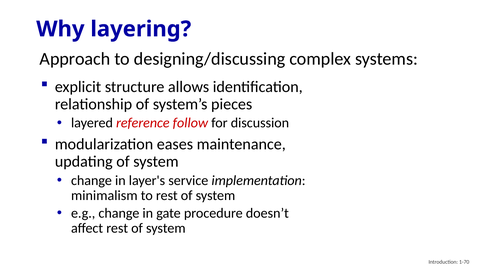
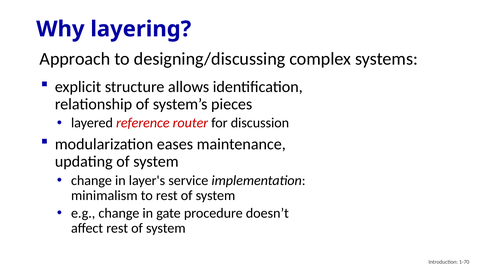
follow: follow -> router (190, 123)
